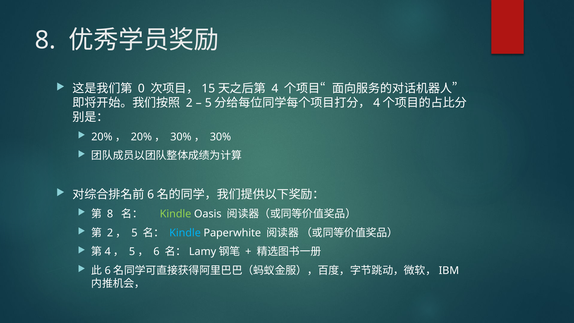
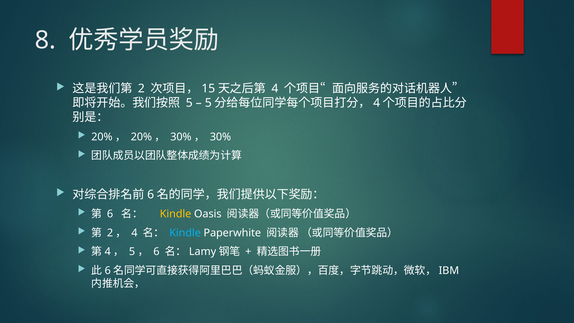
0: 0 -> 2 (141, 89)
2: 2 -> 5 (189, 103)
8: 8 -> 6 (110, 214)
Kindle colour: light green -> yellow (176, 214)
2， 5: 5 -> 4 (134, 233)
